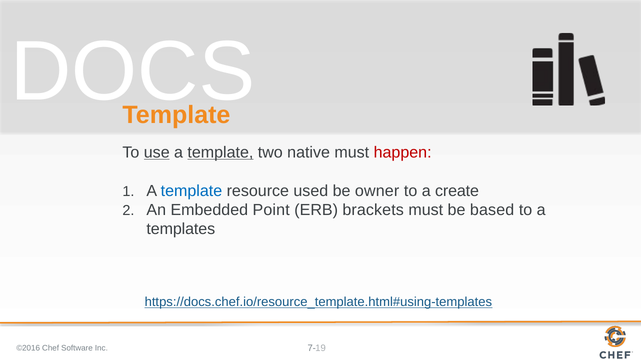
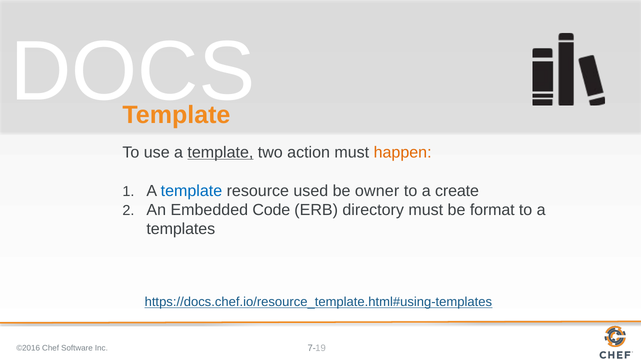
use underline: present -> none (157, 153)
native: native -> action (309, 153)
happen colour: red -> orange (403, 153)
Point: Point -> Code (271, 210)
brackets: brackets -> directory (373, 210)
based: based -> format (492, 210)
